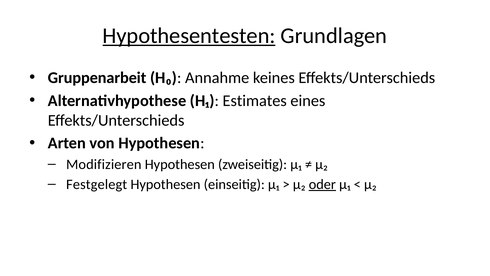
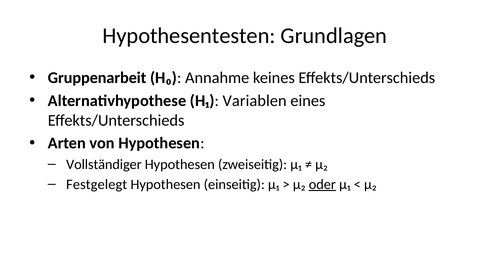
Hypothesentesten underline: present -> none (189, 36)
Estimates: Estimates -> Variablen (255, 101)
Modifizieren: Modifizieren -> Vollständiger (104, 164)
